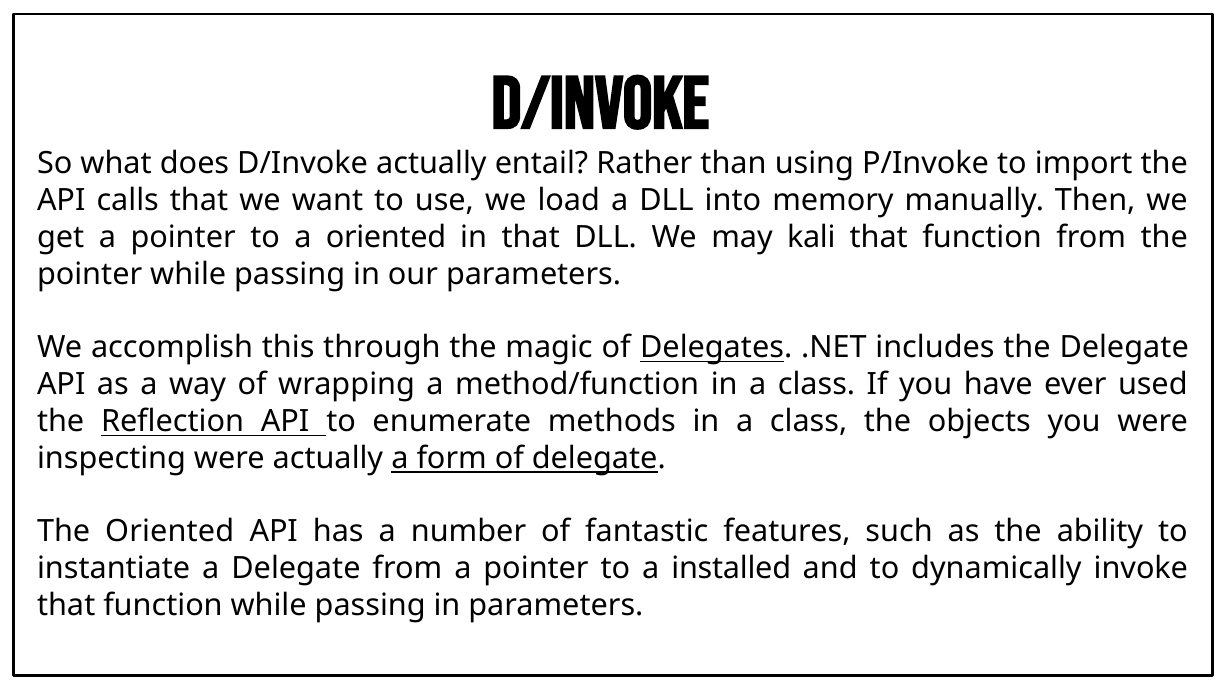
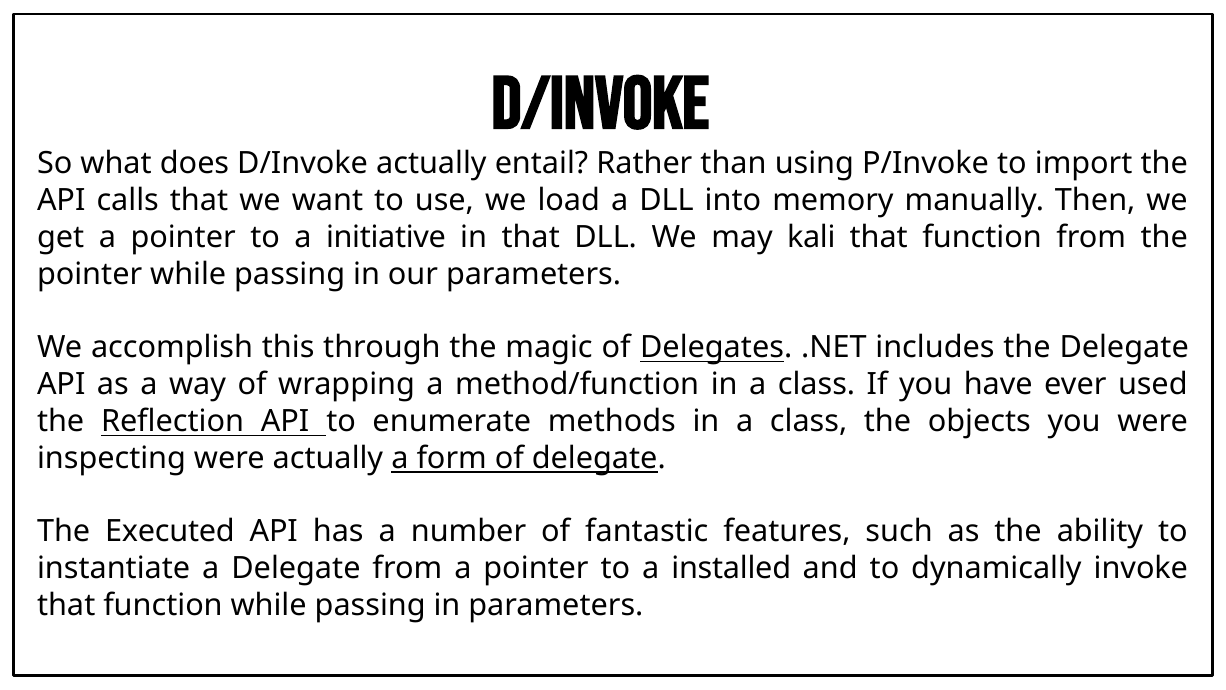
a oriented: oriented -> initiative (386, 237)
The Oriented: Oriented -> Executed (170, 532)
